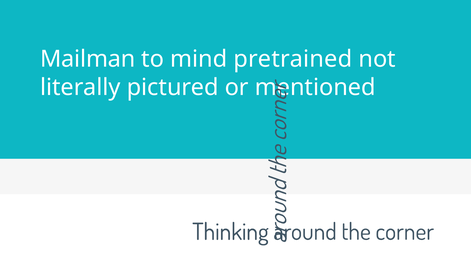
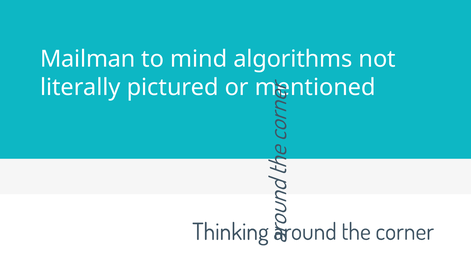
pretrained: pretrained -> algorithms (293, 59)
